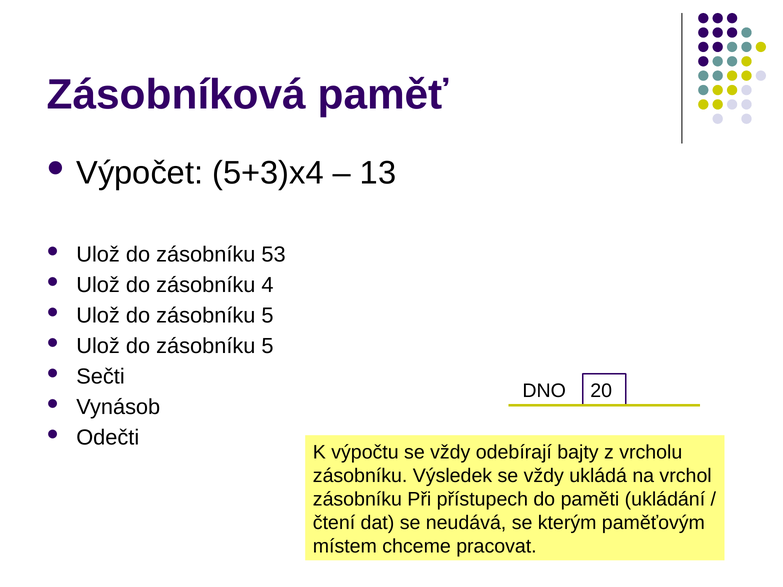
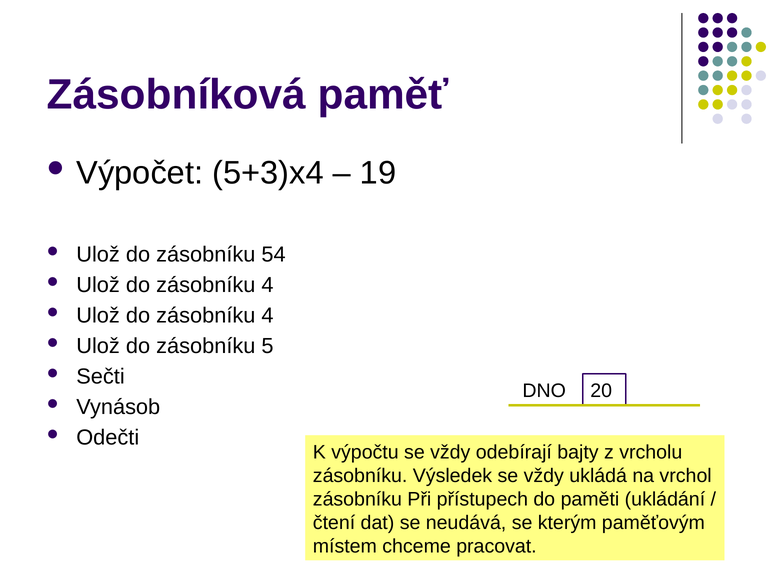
13: 13 -> 19 (378, 173)
53: 53 -> 54 (274, 255)
5: 5 -> 4 (268, 316)
